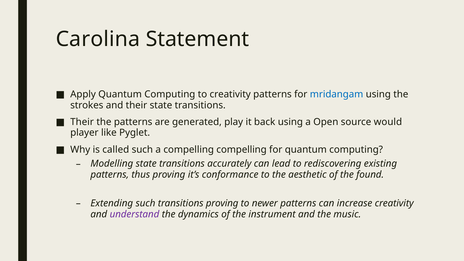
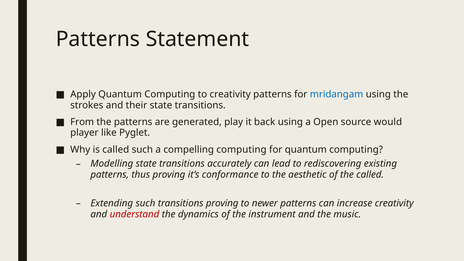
Carolina: Carolina -> Patterns (98, 39)
Their: Their -> From (82, 122)
compelling compelling: compelling -> computing (241, 150)
the found: found -> called (370, 175)
understand colour: purple -> red (134, 214)
